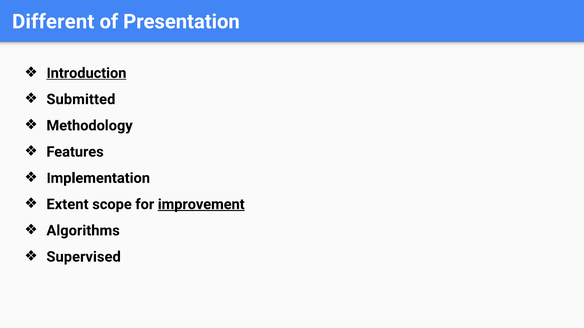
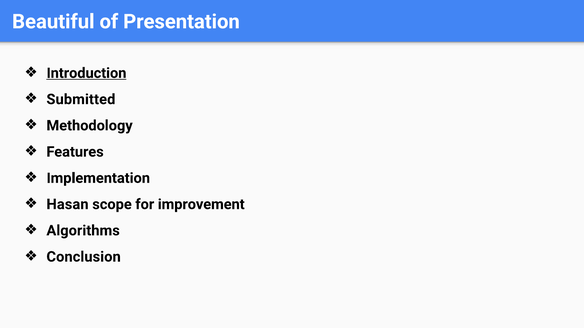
Different: Different -> Beautiful (53, 22)
Extent: Extent -> Hasan (67, 205)
improvement underline: present -> none (201, 205)
Supervised: Supervised -> Conclusion (84, 257)
